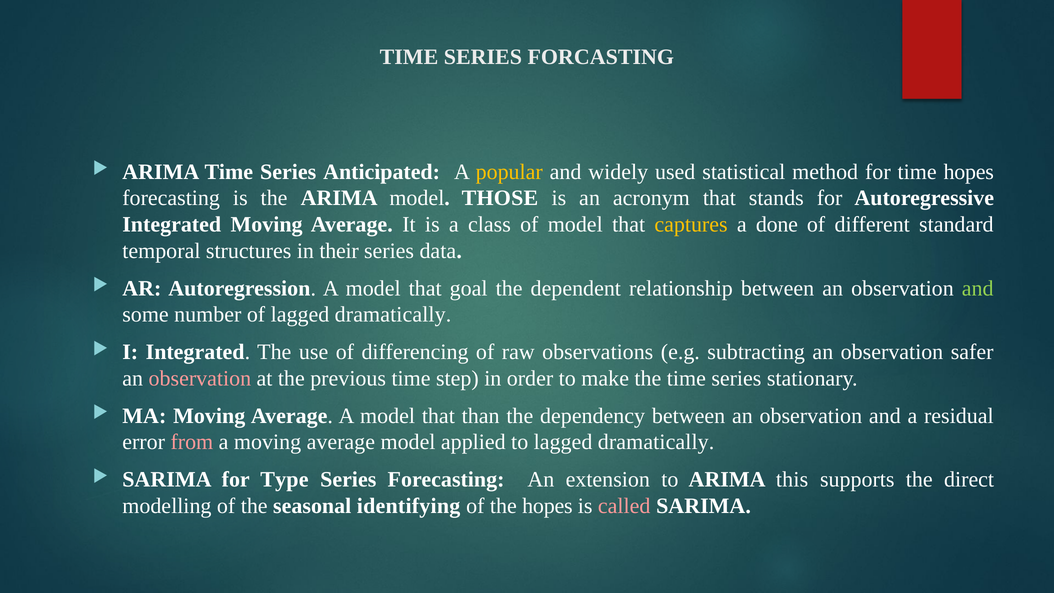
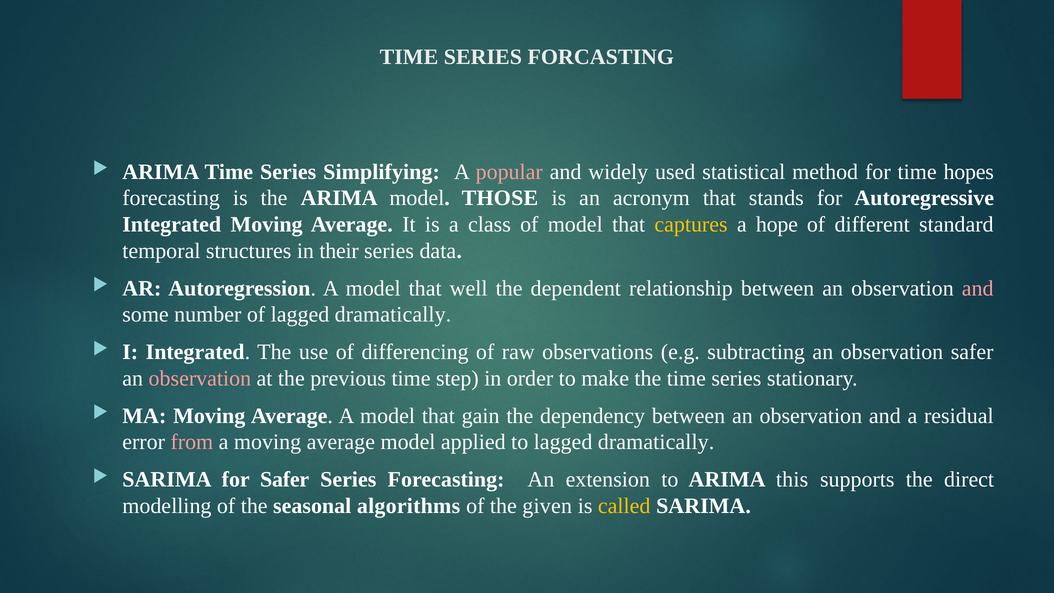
Anticipated: Anticipated -> Simplifying (382, 172)
popular colour: yellow -> pink (509, 172)
done: done -> hope (777, 225)
goal: goal -> well (469, 288)
and colour: light green -> pink (978, 288)
than: than -> gain (481, 416)
for Type: Type -> Safer (285, 479)
identifying: identifying -> algorithms (409, 506)
the hopes: hopes -> given (547, 506)
called colour: pink -> yellow (624, 506)
